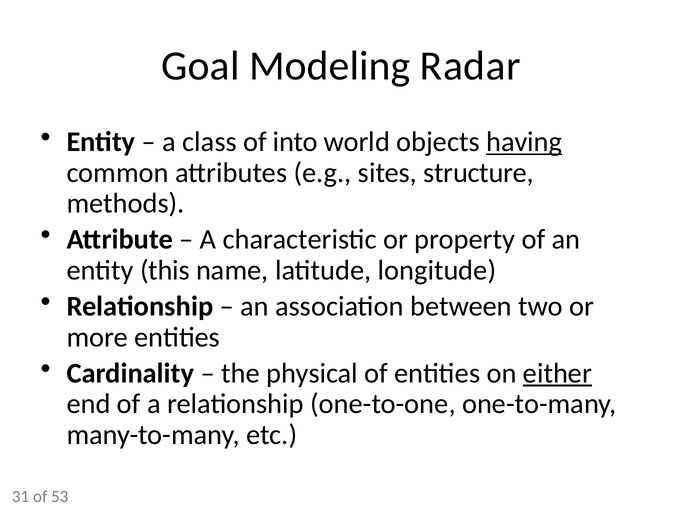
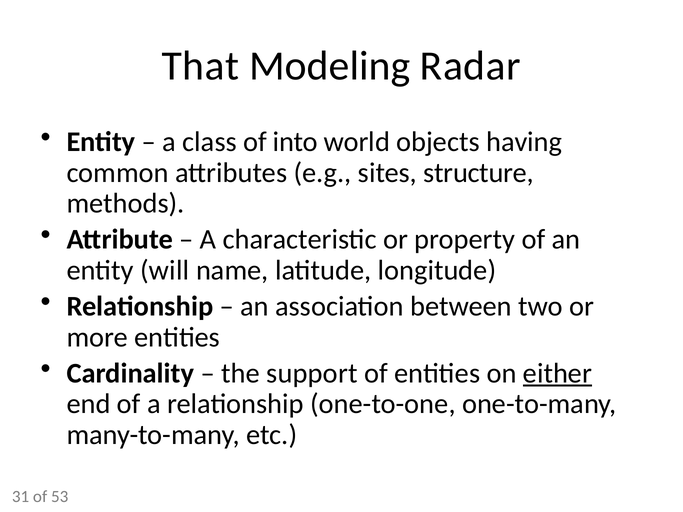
Goal: Goal -> That (200, 66)
having underline: present -> none (524, 142)
this: this -> will (165, 270)
physical: physical -> support (312, 374)
